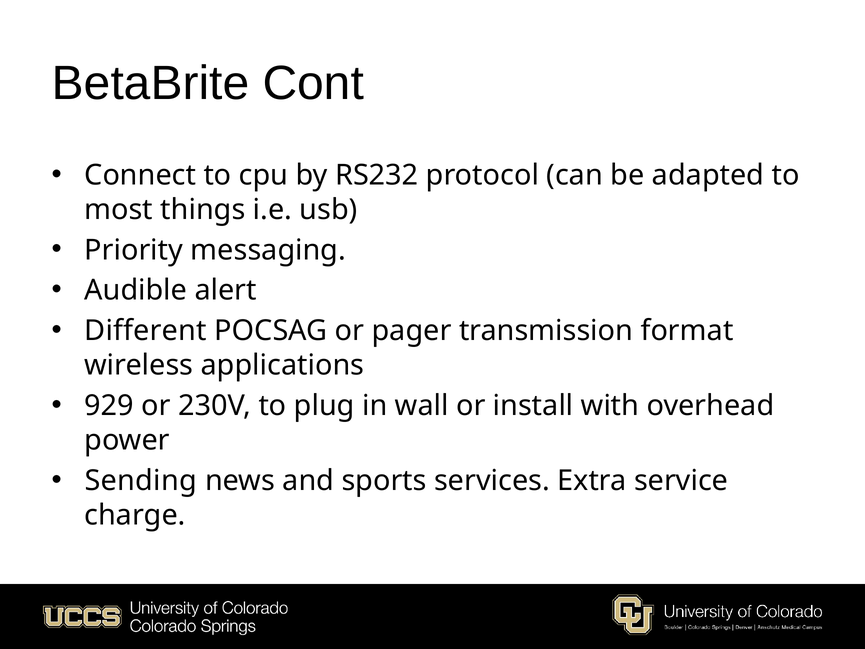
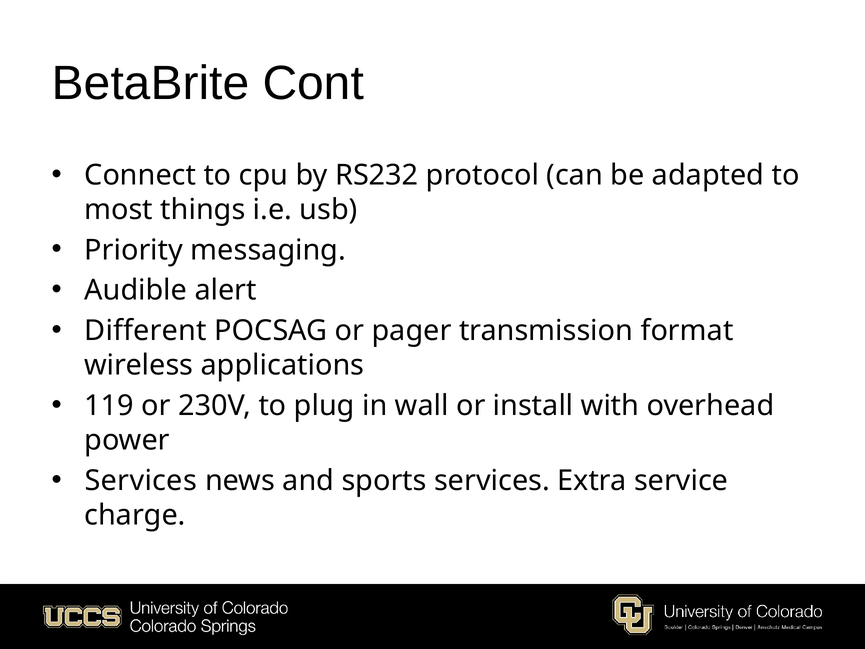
929: 929 -> 119 (109, 406)
Sending: Sending -> Services (141, 481)
